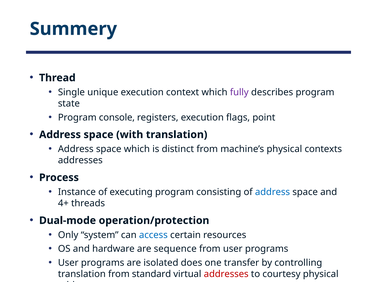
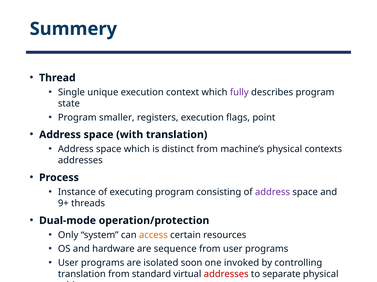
console: console -> smaller (117, 118)
address colour: blue -> purple (272, 193)
4+: 4+ -> 9+ (63, 204)
access colour: blue -> orange (153, 236)
does: does -> soon (192, 263)
transfer: transfer -> invoked (242, 263)
courtesy: courtesy -> separate (282, 275)
